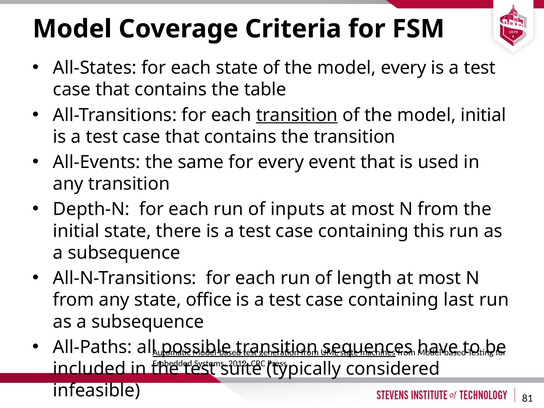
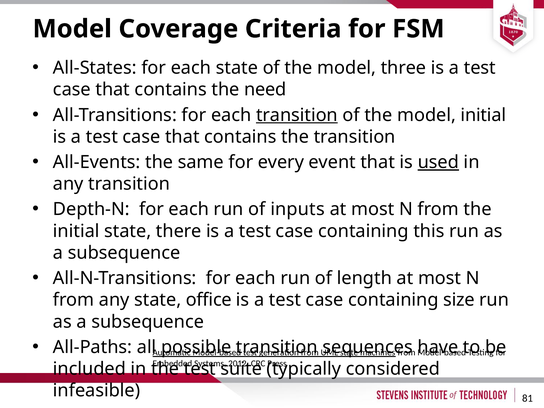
model every: every -> three (404, 68)
table: table -> need (265, 90)
used underline: none -> present (438, 162)
last: last -> size (459, 300)
